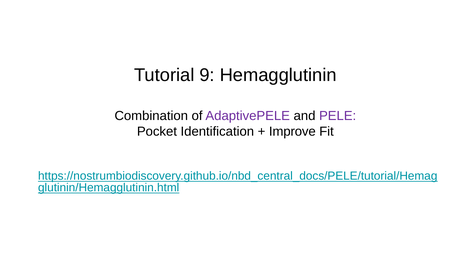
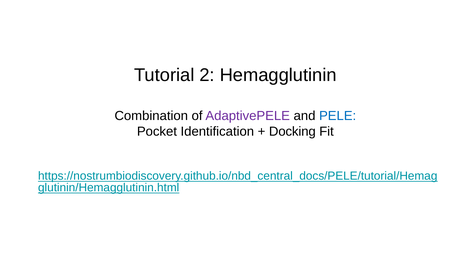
9: 9 -> 2 (207, 75)
PELE colour: purple -> blue (338, 116)
Improve: Improve -> Docking (292, 131)
